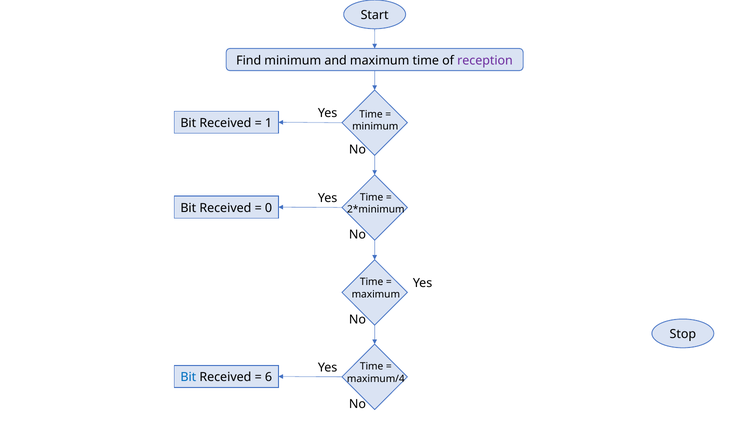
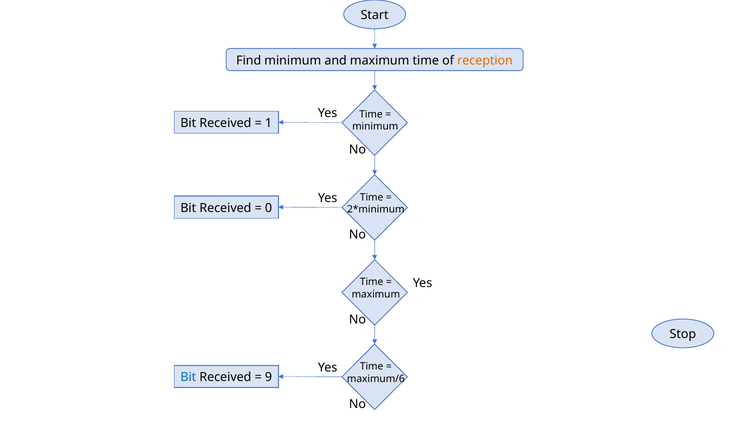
reception colour: purple -> orange (485, 60)
6: 6 -> 9 (269, 377)
maximum/4: maximum/4 -> maximum/6 (376, 379)
